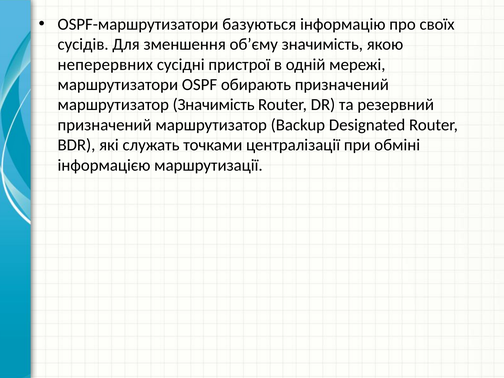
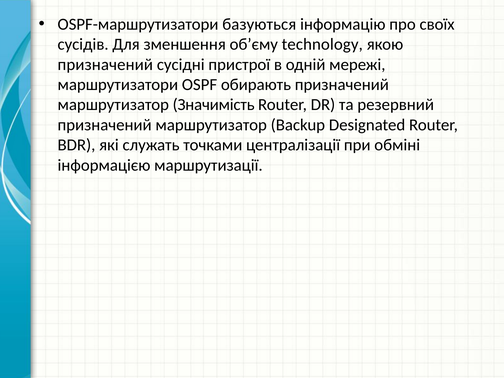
об’єму значимість: значимість -> technology (322, 44)
неперервних: неперервних -> призначений (105, 64)
